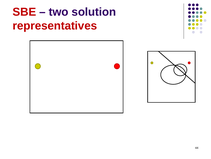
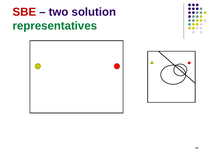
representatives colour: red -> green (55, 26)
